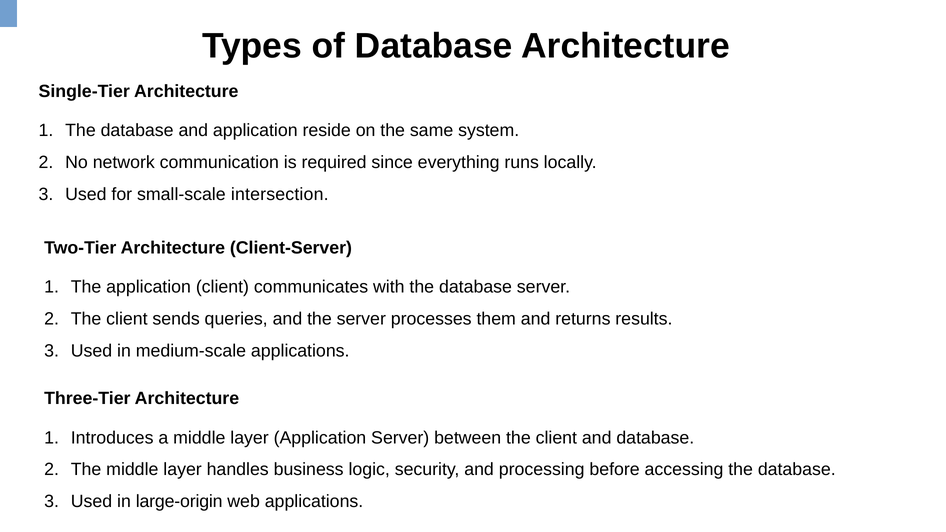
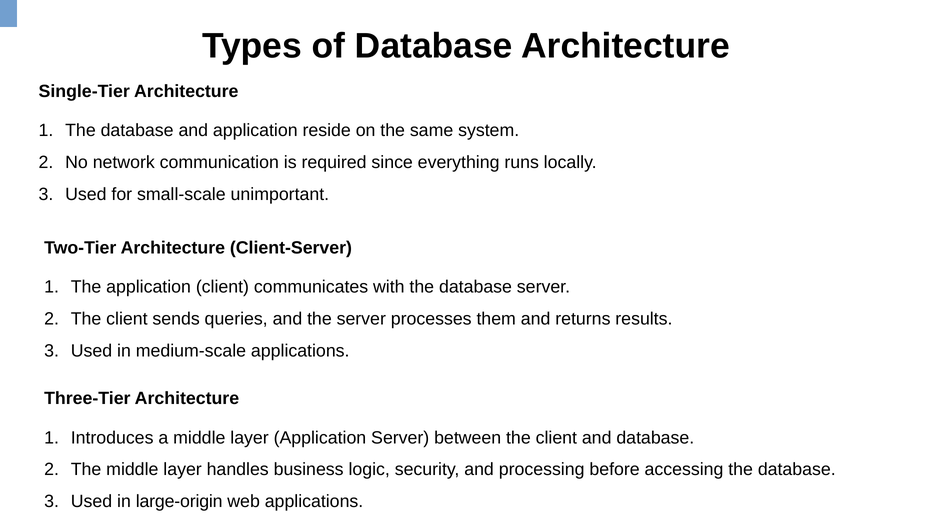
intersection: intersection -> unimportant (280, 194)
